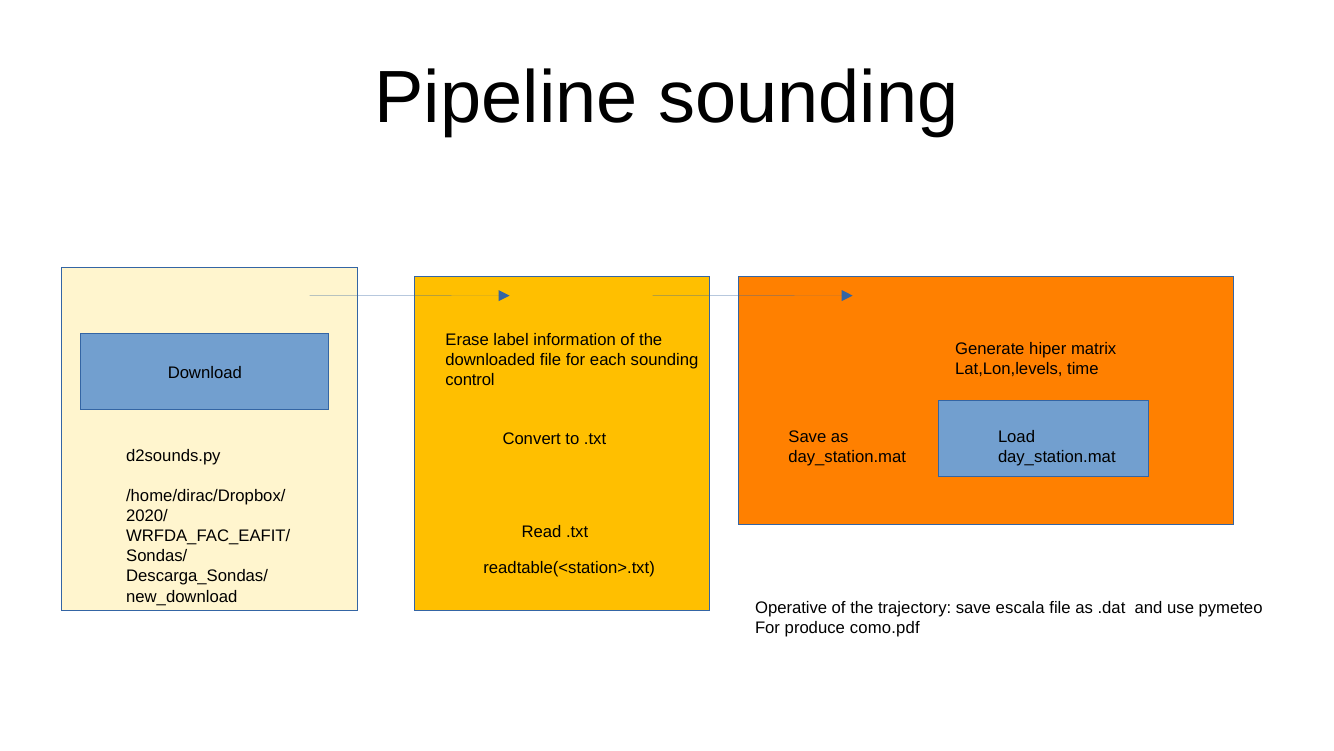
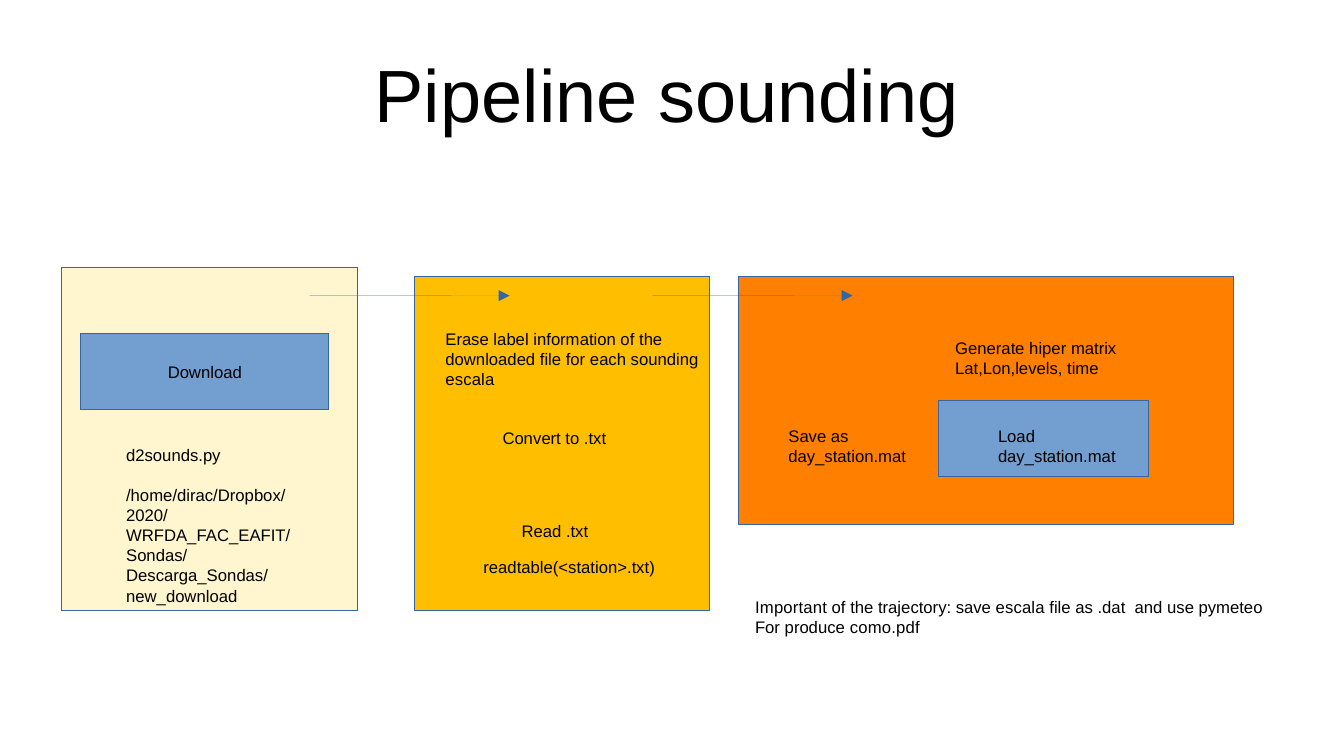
control: control -> escala (470, 380)
Operative: Operative -> Important (791, 608)
